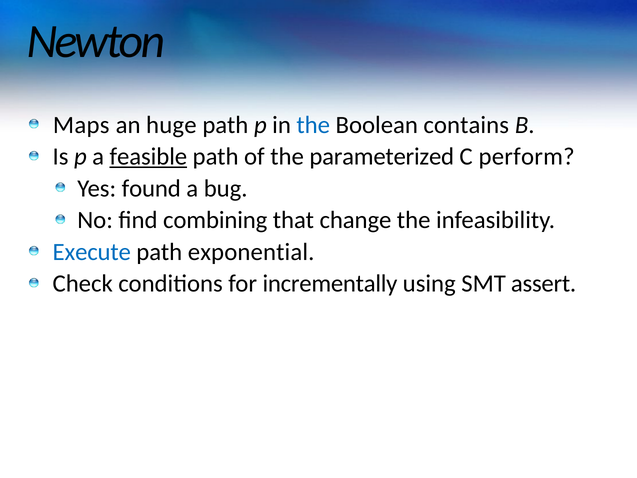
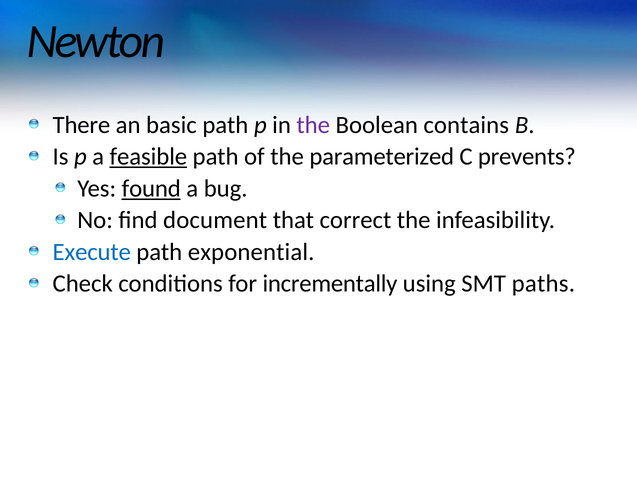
Maps: Maps -> There (81, 125)
huge: huge -> basic (171, 125)
the colour: blue -> purple (313, 125)
perform: perform -> prevents (527, 157)
found underline: none -> present (151, 188)
combining: combining -> document (215, 220)
change: change -> correct (355, 220)
assert: assert -> paths (543, 284)
